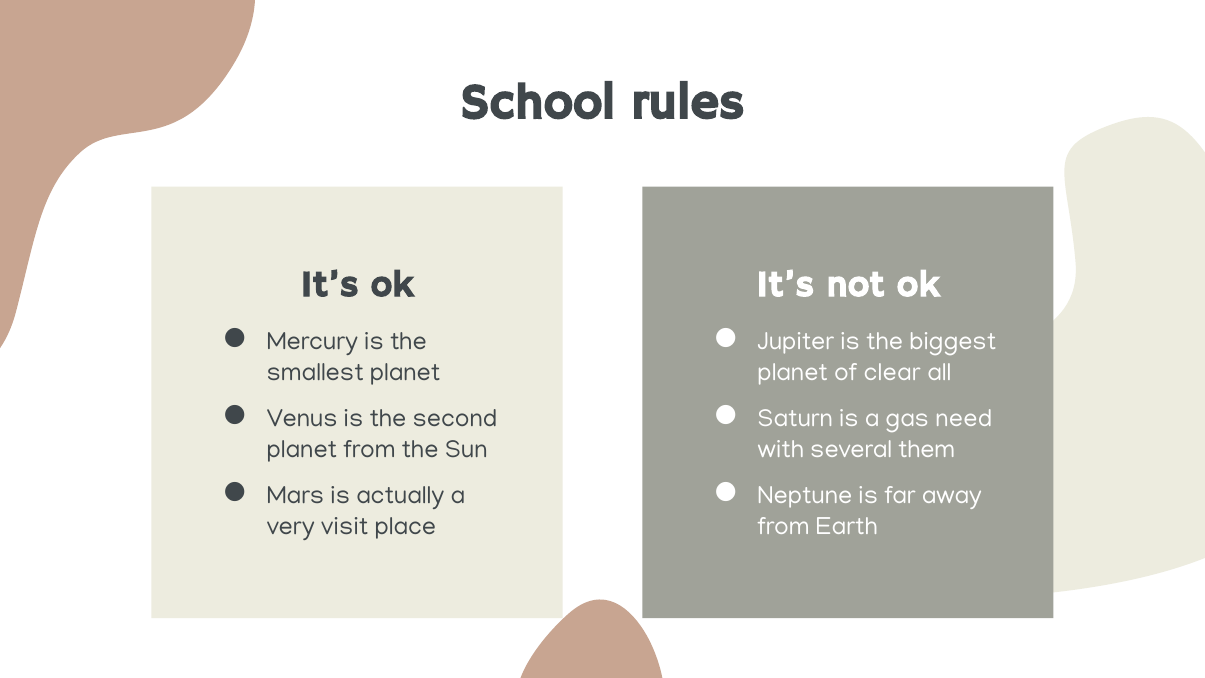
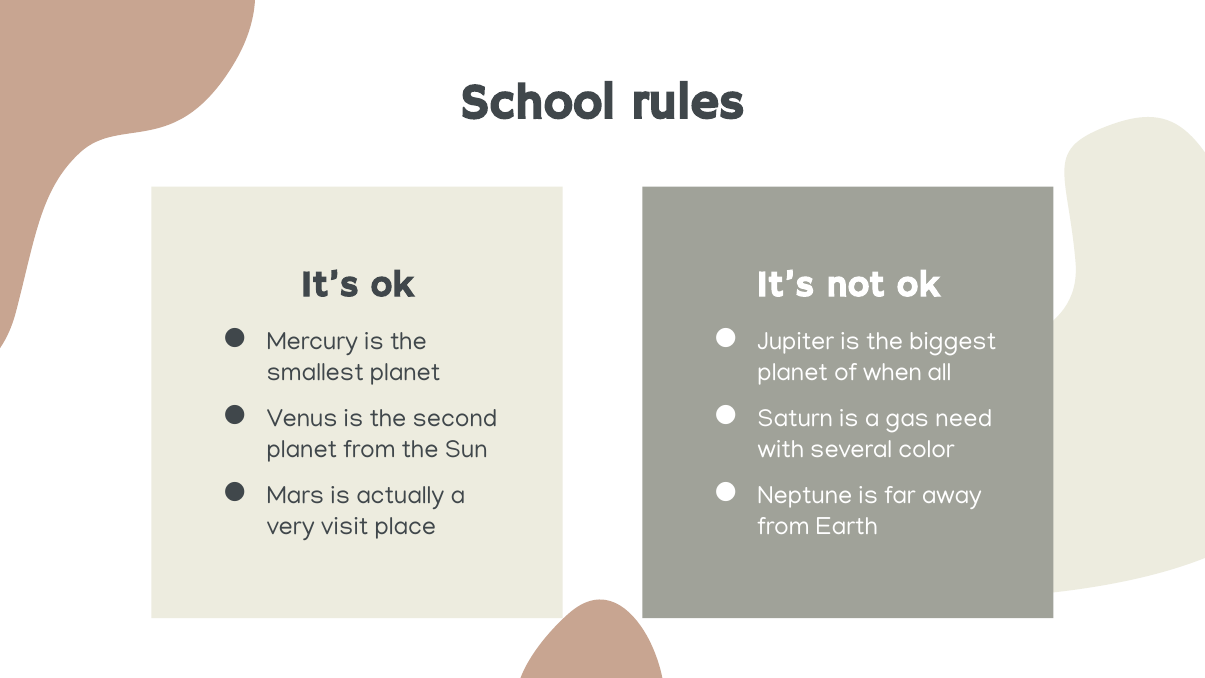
clear: clear -> when (892, 372)
them: them -> color (927, 449)
